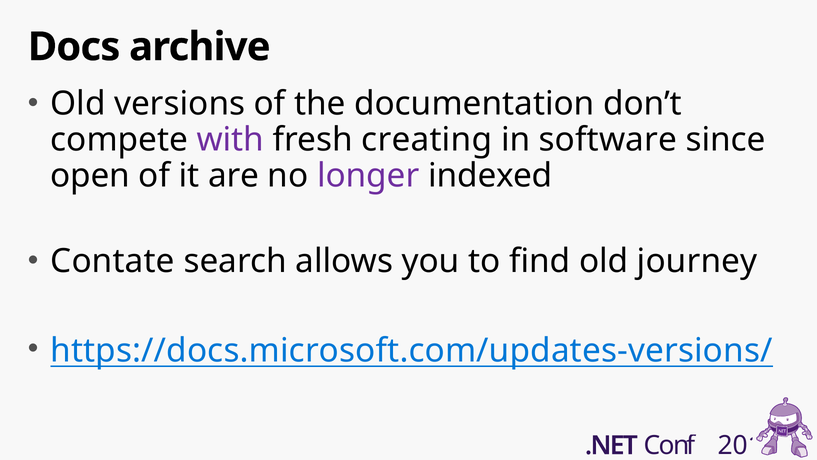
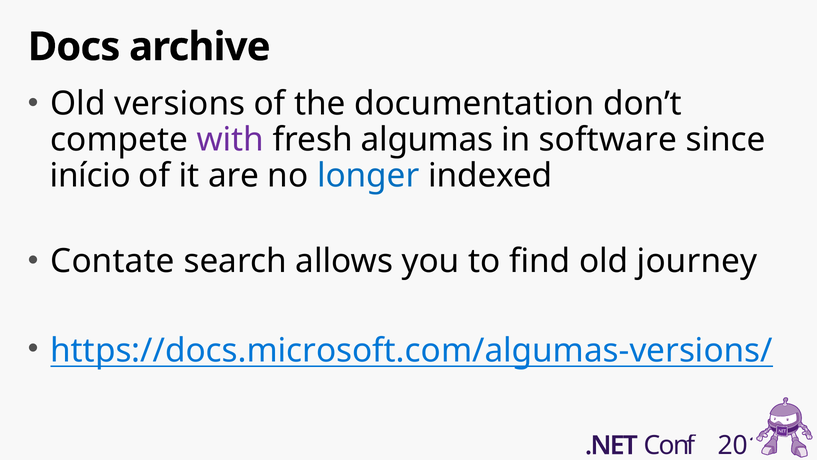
creating: creating -> algumas (427, 140)
open: open -> início (90, 176)
longer colour: purple -> blue (368, 176)
https://docs.microsoft.com/updates-versions/: https://docs.microsoft.com/updates-versions/ -> https://docs.microsoft.com/algumas-versions/ (412, 351)
